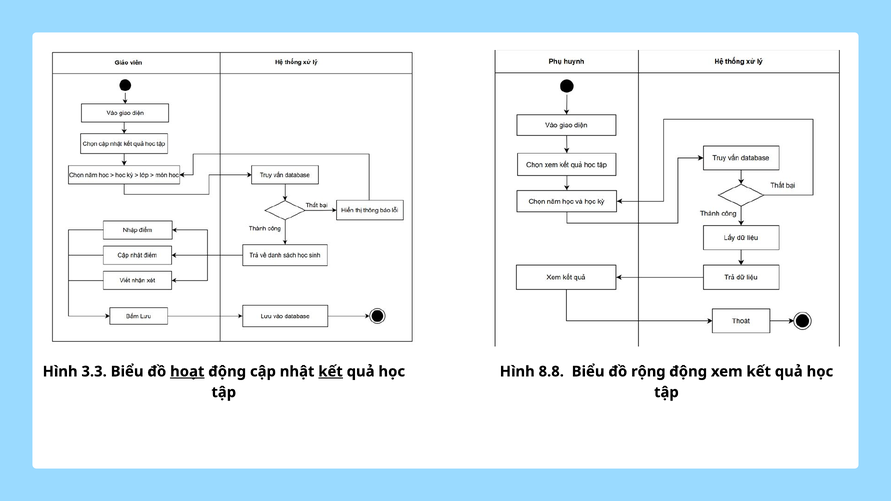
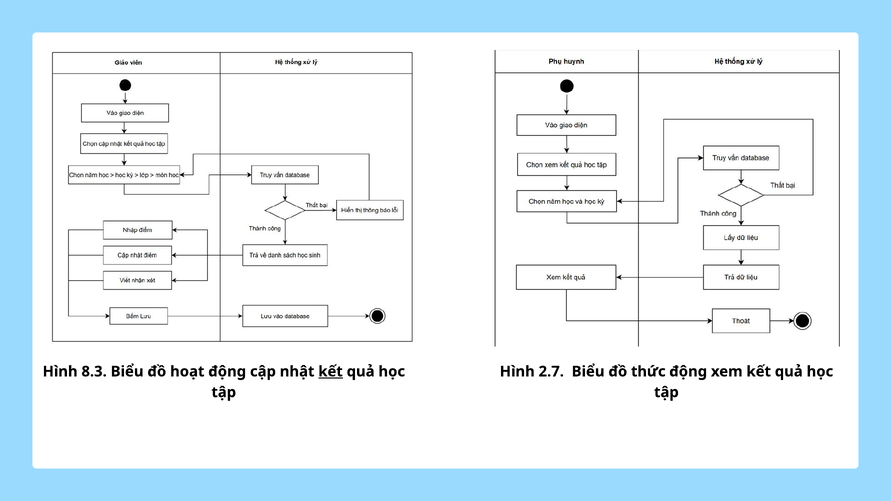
3.3: 3.3 -> 8.3 (94, 372)
hoạt underline: present -> none (187, 372)
8.8: 8.8 -> 2.7 (551, 372)
rộng: rộng -> thức (648, 372)
